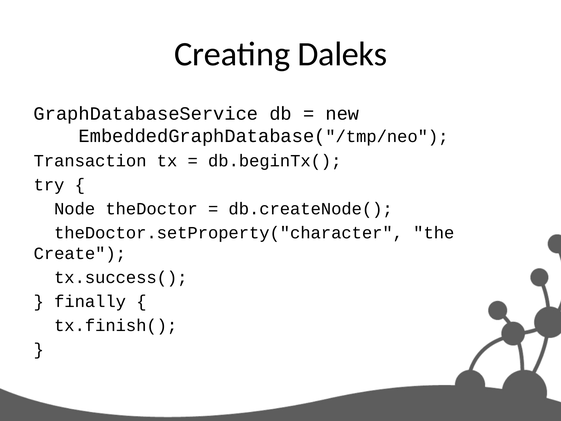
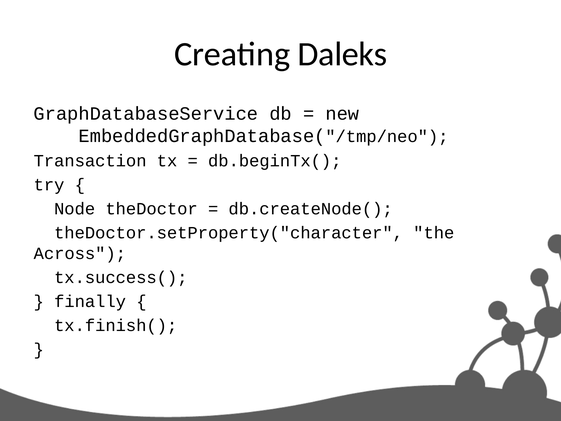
Create: Create -> Across (80, 253)
